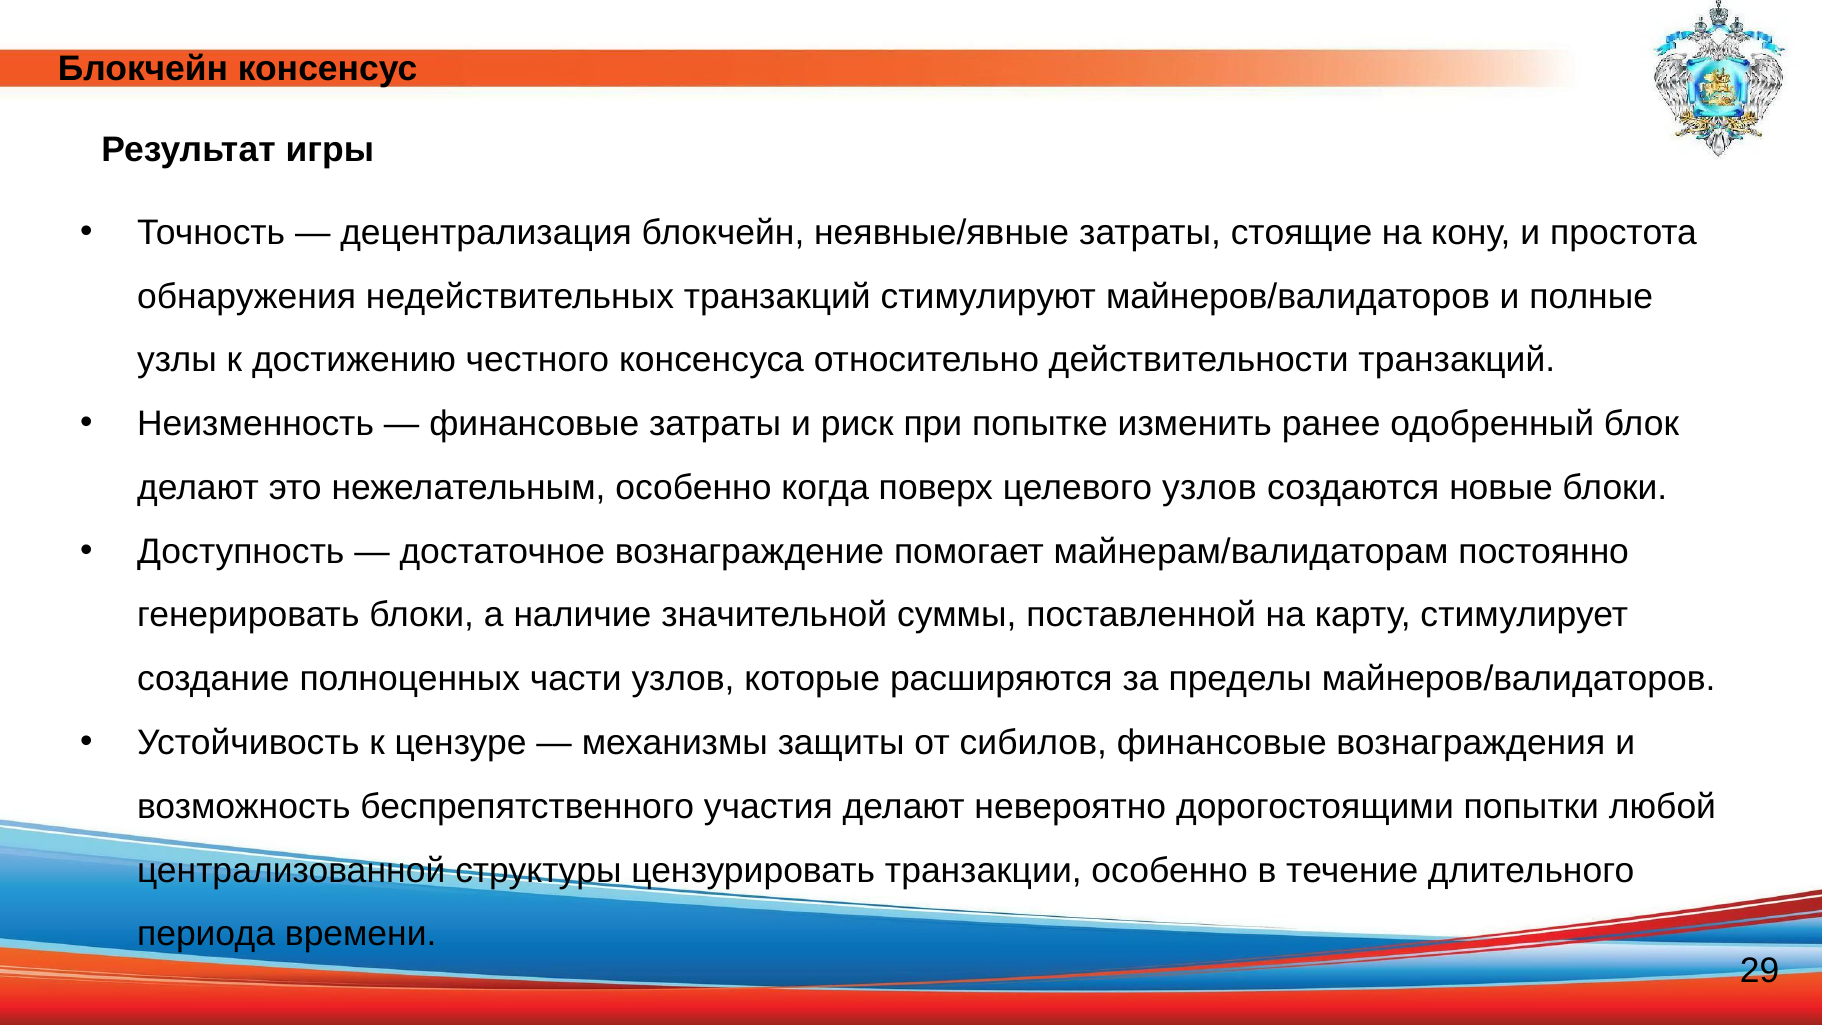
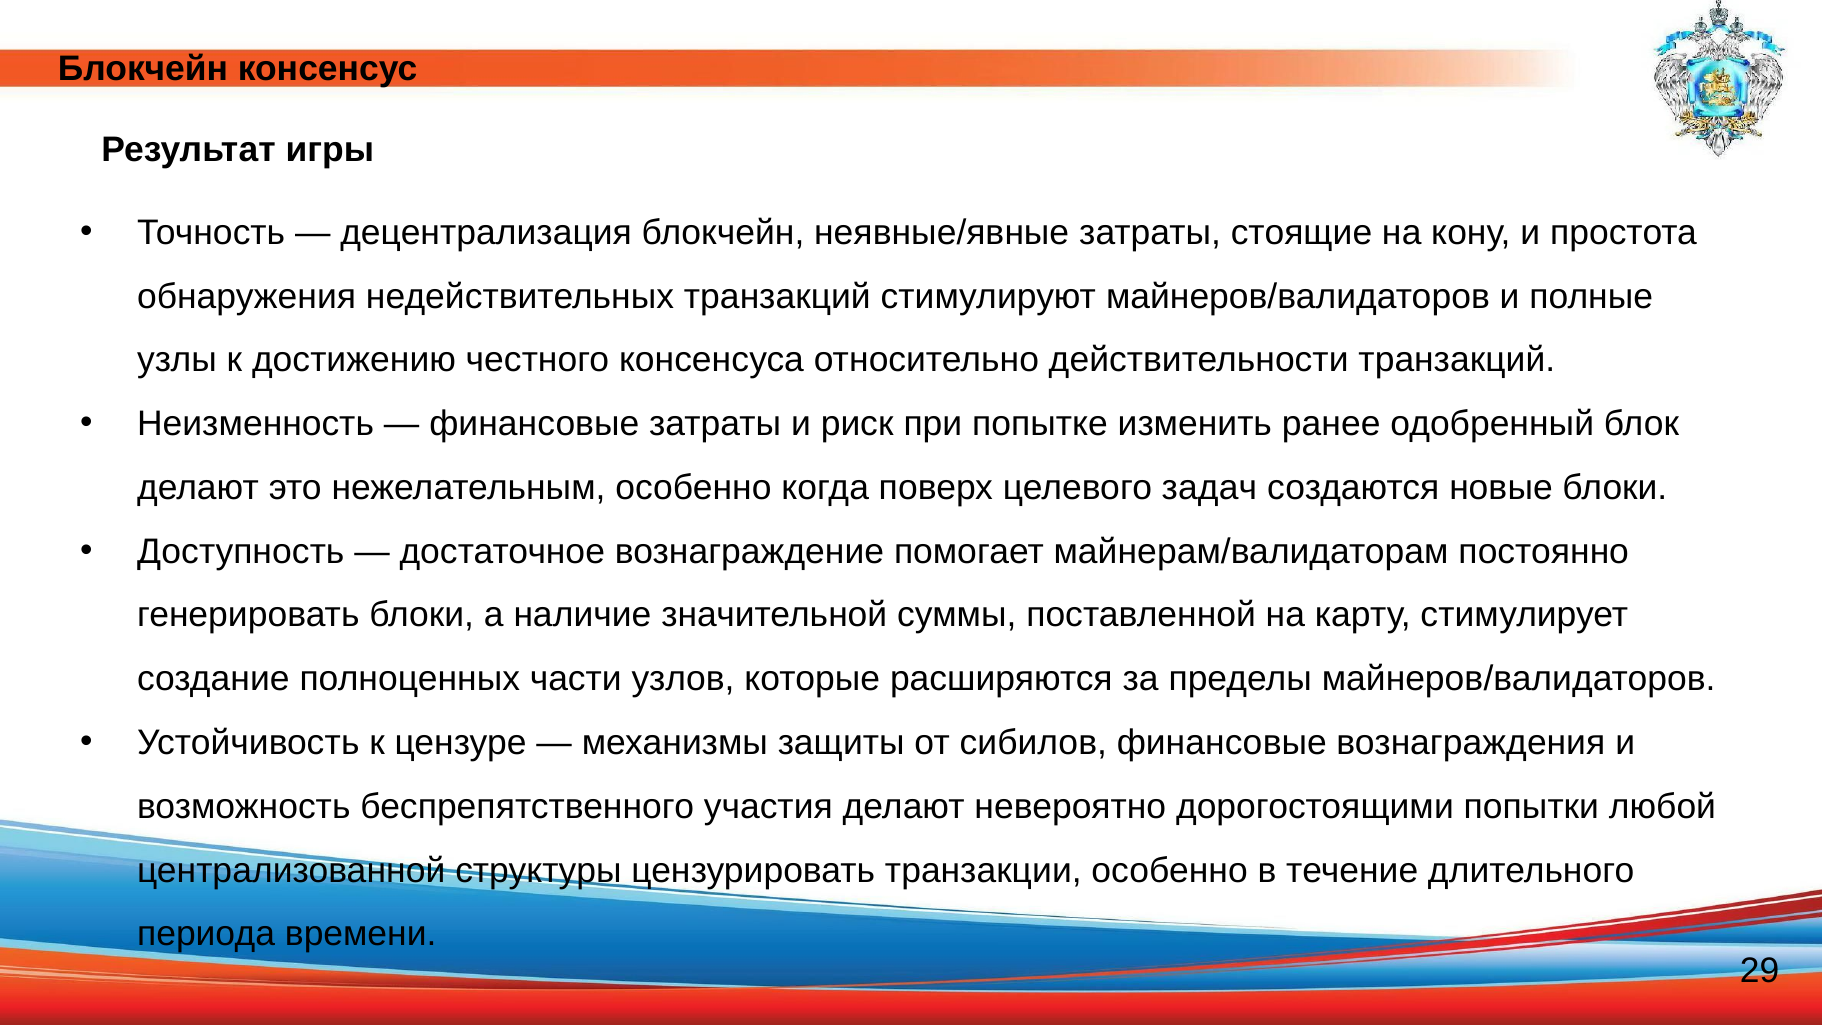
целевого узлов: узлов -> задач (1209, 488)
